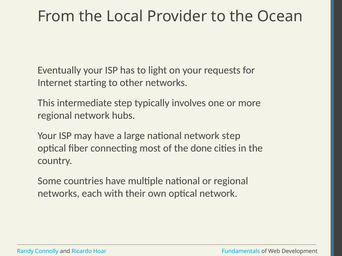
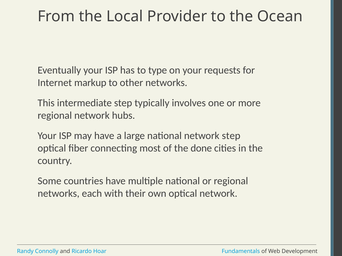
light: light -> type (158, 70)
starting: starting -> markup (90, 83)
